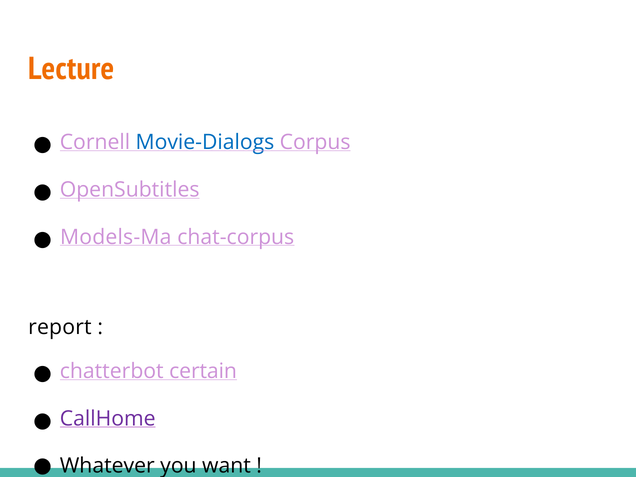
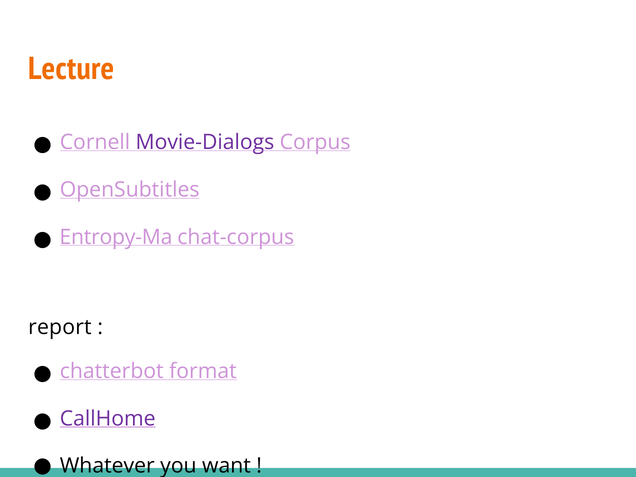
Movie-Dialogs colour: blue -> purple (205, 142)
Models-Ma: Models-Ma -> Entropy-Ma (116, 237)
certain: certain -> format (203, 371)
